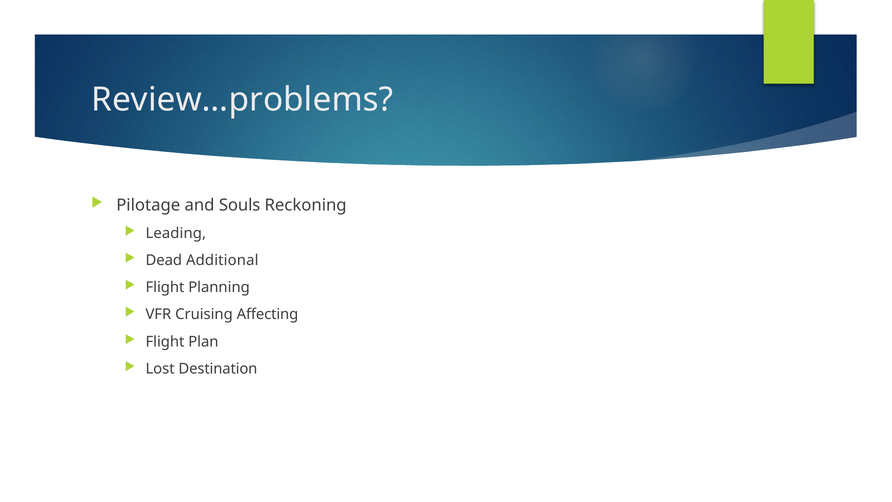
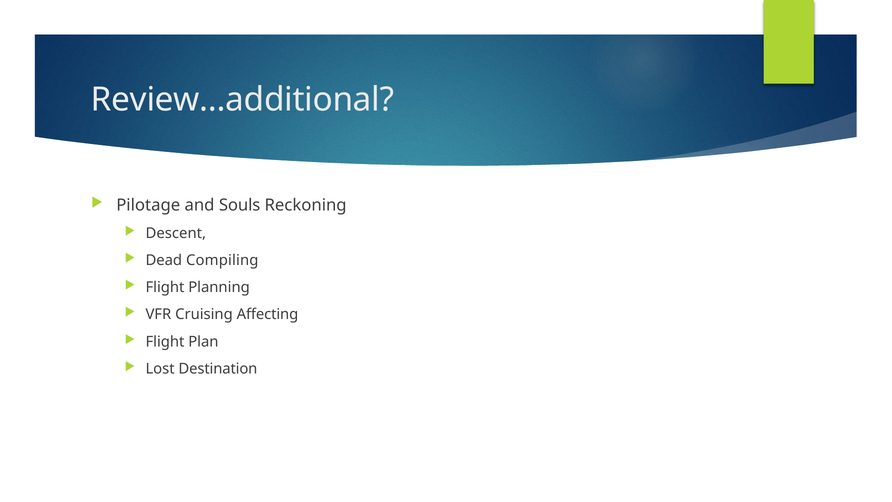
Review…problems: Review…problems -> Review…additional (243, 99)
Leading: Leading -> Descent (176, 233)
Additional: Additional -> Compiling (222, 260)
